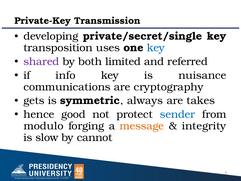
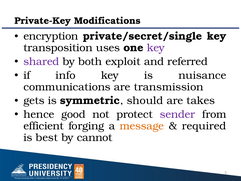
Transmission: Transmission -> Modifications (107, 21)
developing: developing -> encryption (51, 36)
key colour: blue -> purple (156, 48)
limited: limited -> exploit (123, 61)
cryptography: cryptography -> transmission (169, 87)
always: always -> should (145, 101)
sender colour: blue -> purple (177, 114)
modulo: modulo -> efficient (44, 126)
integrity: integrity -> required (204, 126)
slow: slow -> best (47, 137)
